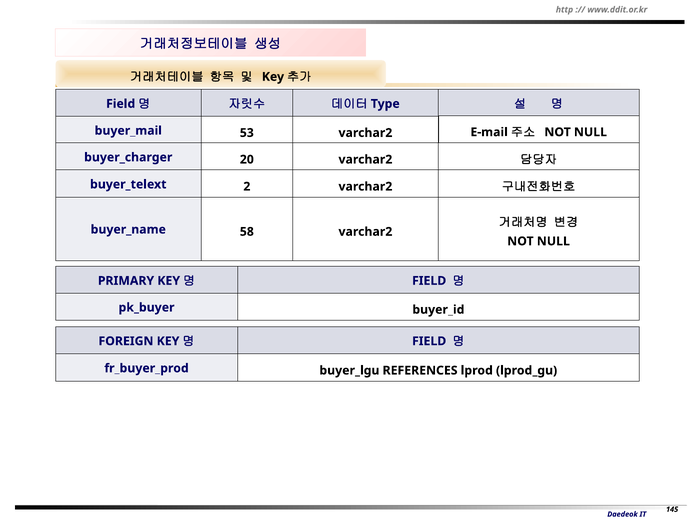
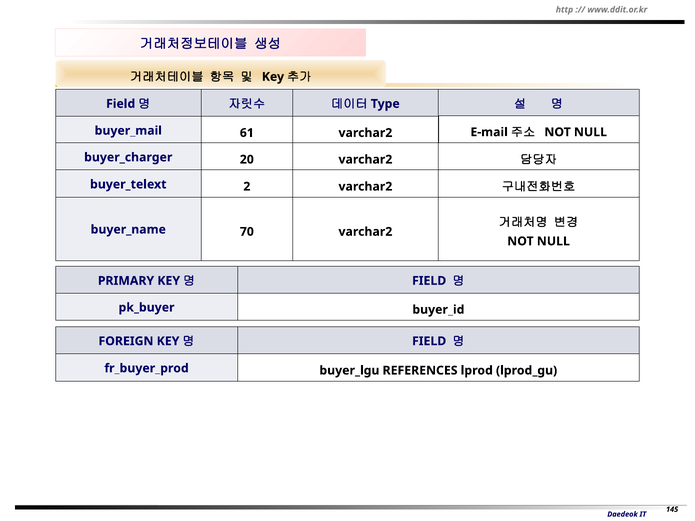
53: 53 -> 61 (247, 133)
58: 58 -> 70 (247, 232)
